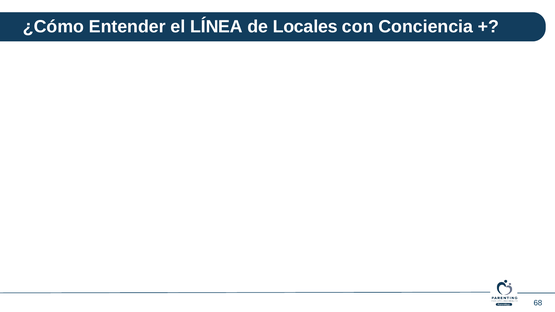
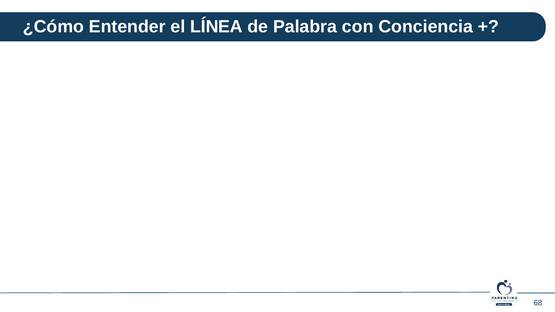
Locales: Locales -> Palabra (305, 27)
